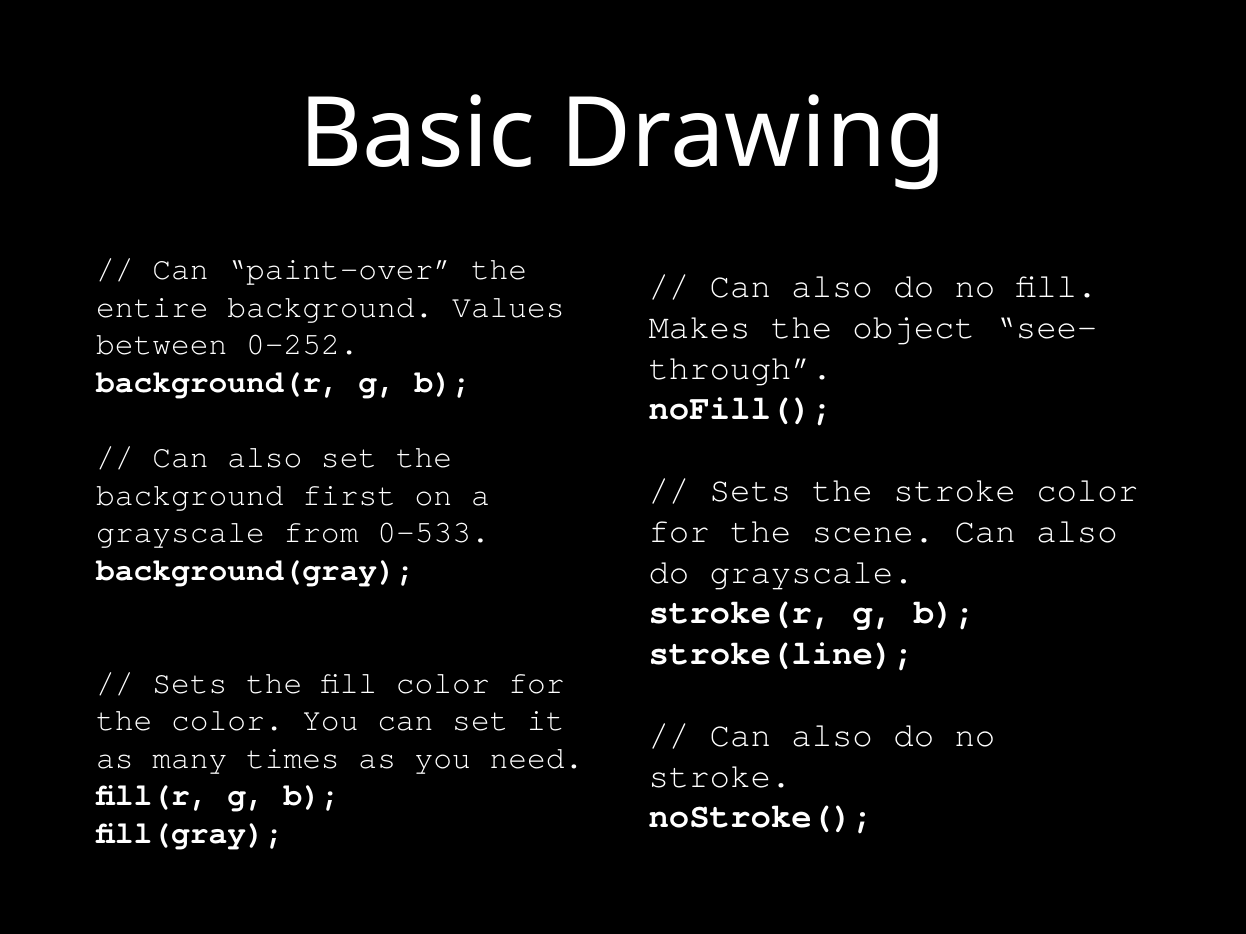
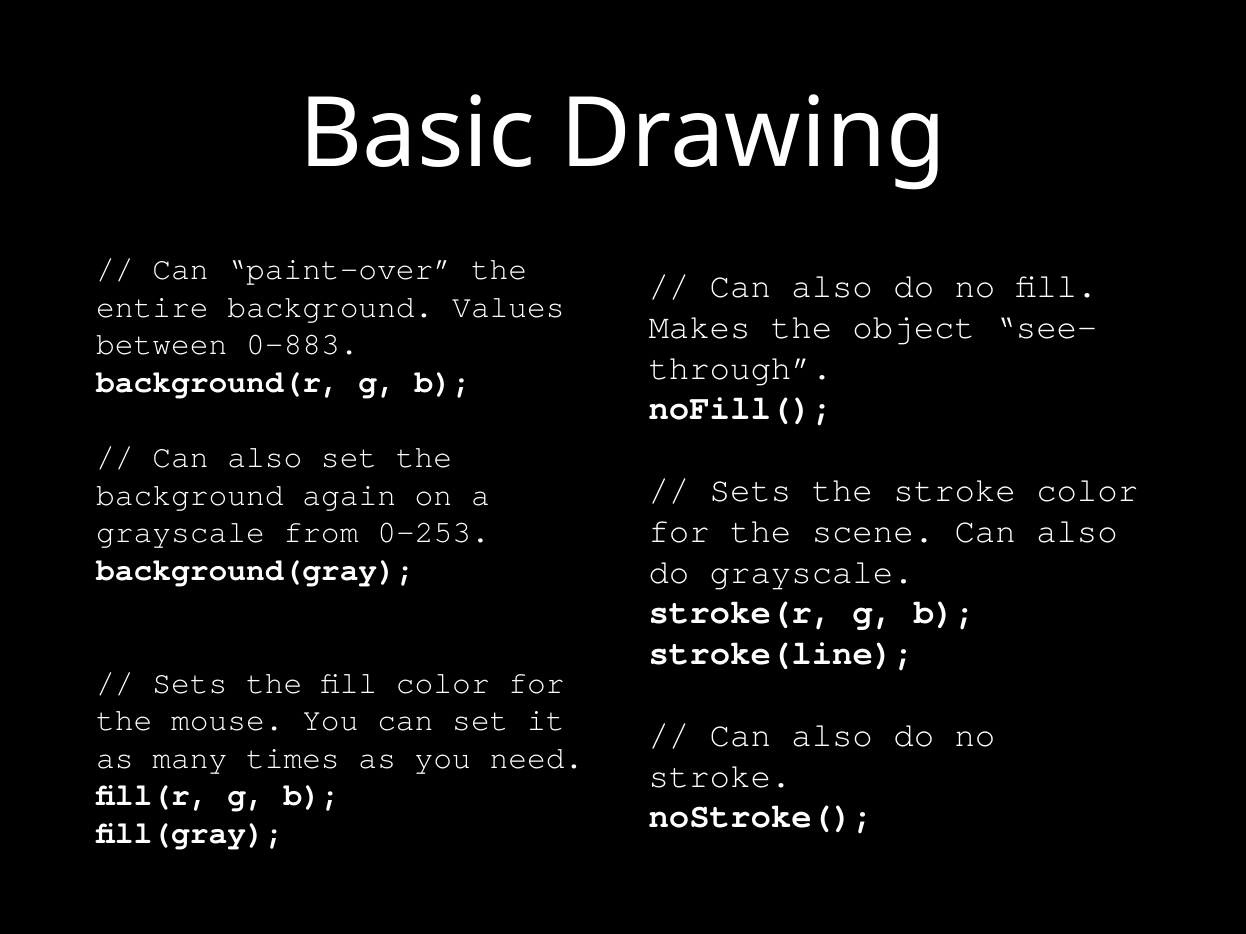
0-252: 0-252 -> 0-883 (302, 345)
first: first -> again (349, 495)
0-533: 0-533 -> 0-253 (434, 533)
the color: color -> mouse (227, 721)
